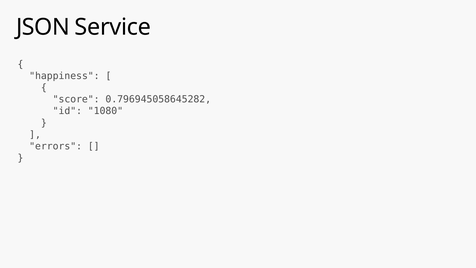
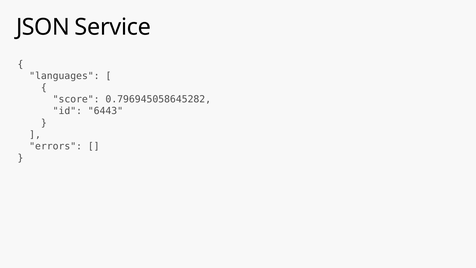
happiness: happiness -> languages (64, 76)
1080: 1080 -> 6443 (105, 111)
